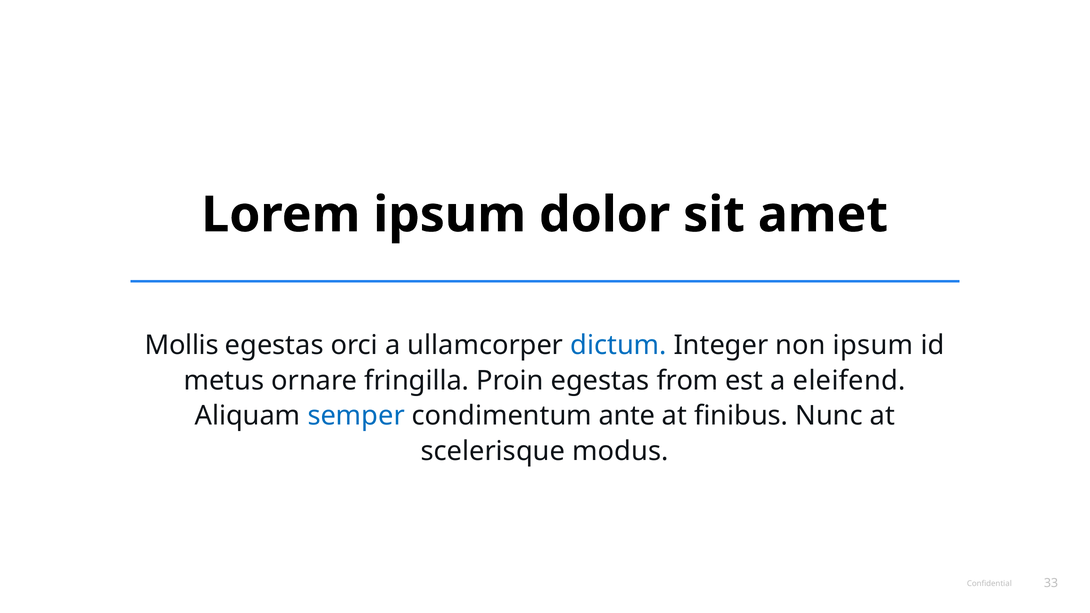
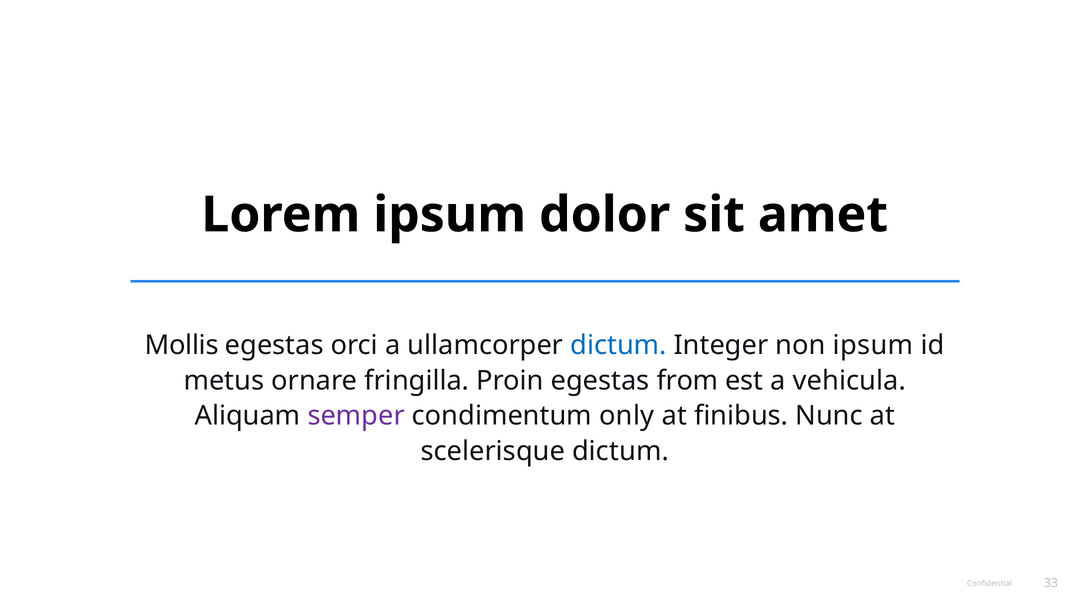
eleifend: eleifend -> vehicula (849, 381)
semper colour: blue -> purple (356, 416)
ante: ante -> only (627, 416)
scelerisque modus: modus -> dictum (620, 451)
